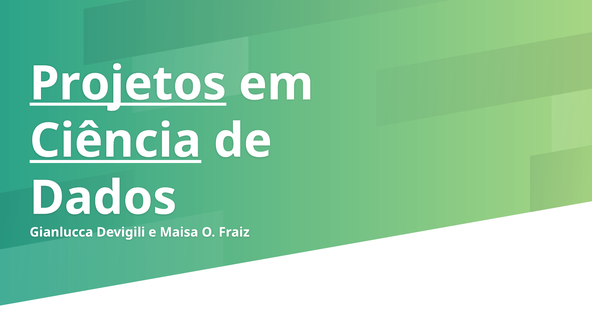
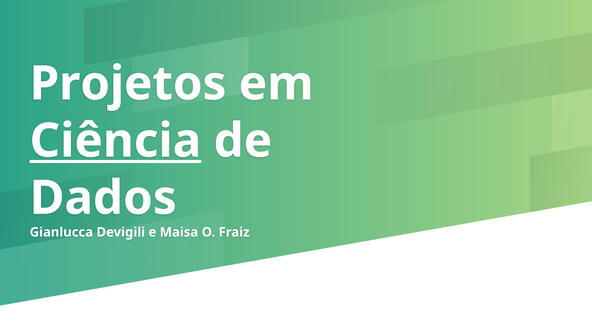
Projetos underline: present -> none (128, 84)
